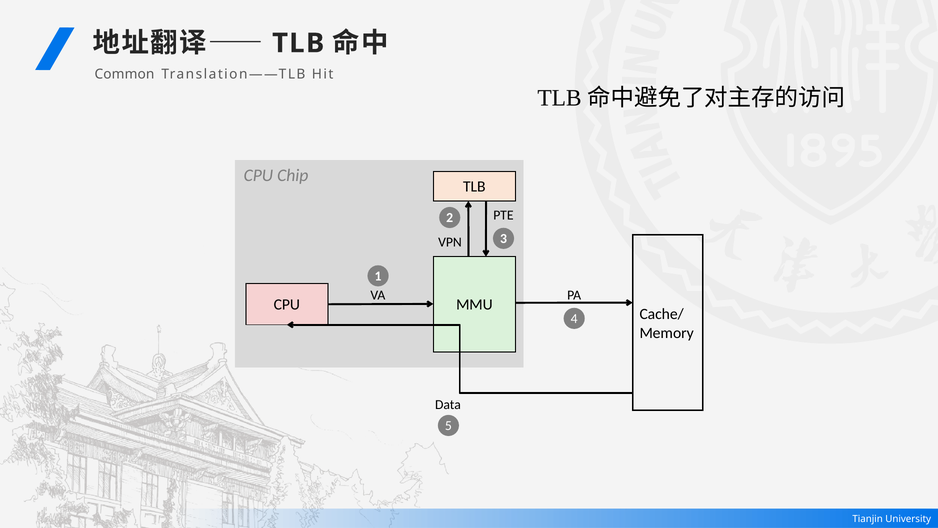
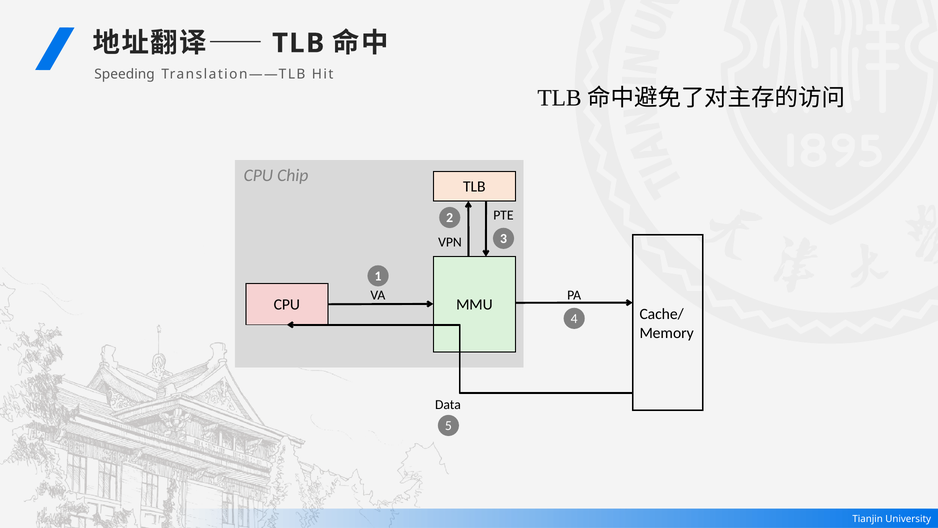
Common: Common -> Speeding (125, 74)
